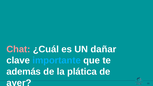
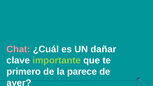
importante colour: light blue -> light green (57, 60)
además: además -> primero (24, 72)
plática: plática -> parece (82, 72)
